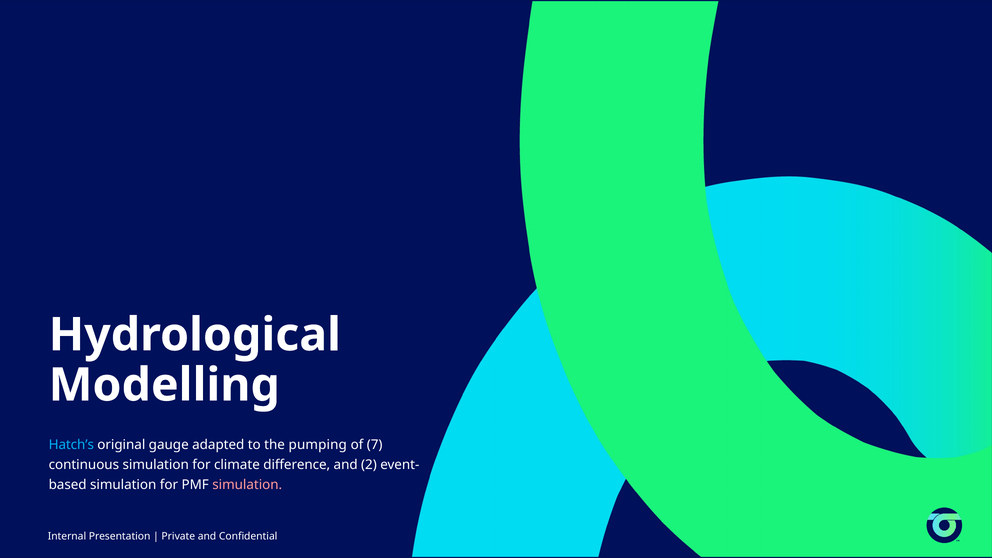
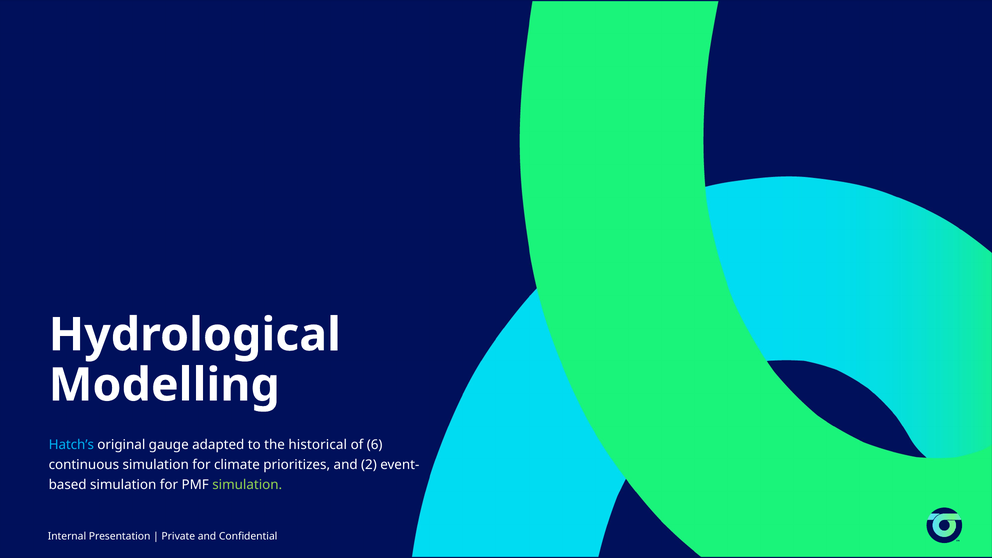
pumping: pumping -> historical (318, 445)
7: 7 -> 6 (375, 445)
difference: difference -> prioritizes (297, 465)
simulation colour: pink -> light green (247, 485)
